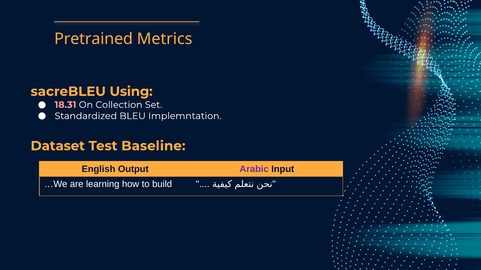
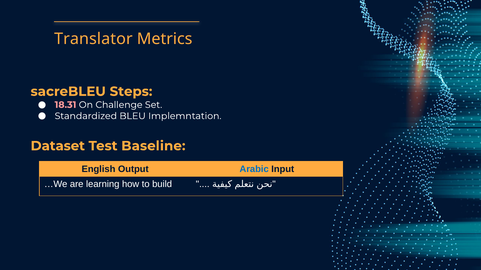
Pretrained: Pretrained -> Translator (93, 39)
Using: Using -> Steps (131, 92)
Collection: Collection -> Challenge (119, 105)
Arabic colour: purple -> blue (254, 169)
